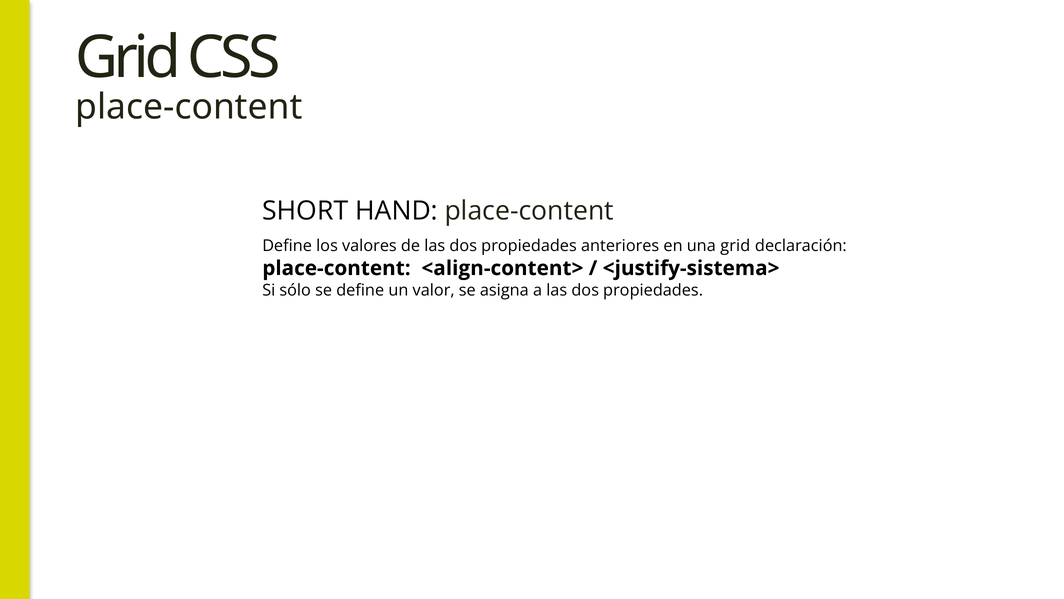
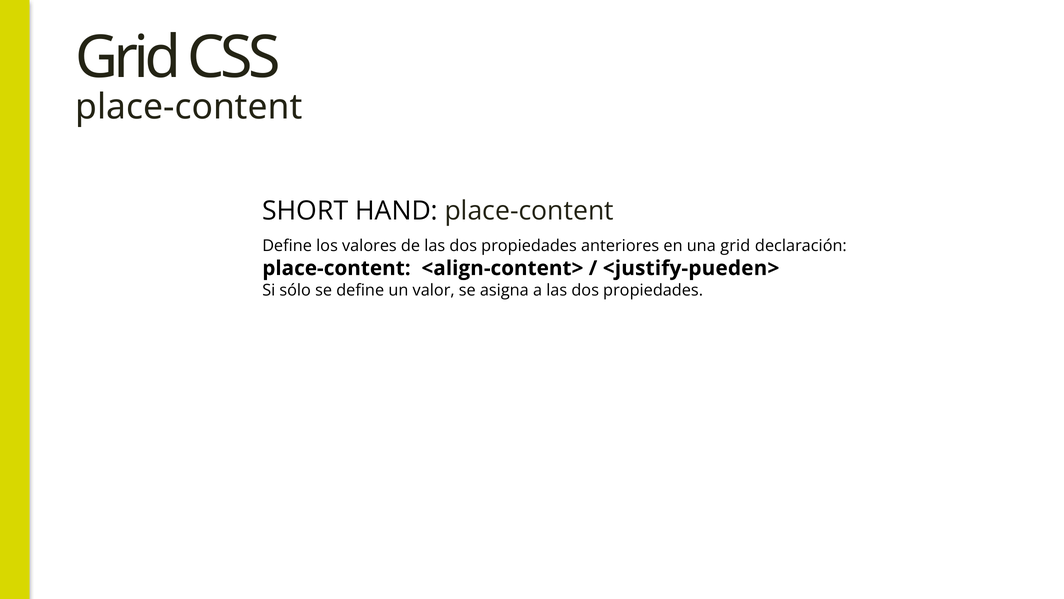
<justify-sistema>: <justify-sistema> -> <justify-pueden> (691, 268)
